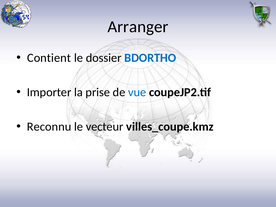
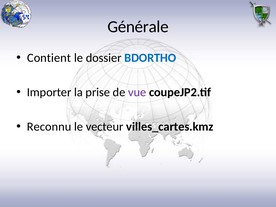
Arranger: Arranger -> Générale (138, 27)
vue colour: blue -> purple (137, 92)
villes_coupe.kmz: villes_coupe.kmz -> villes_cartes.kmz (170, 127)
